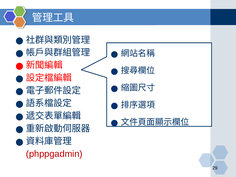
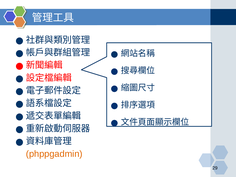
phppgadmin colour: red -> orange (54, 154)
